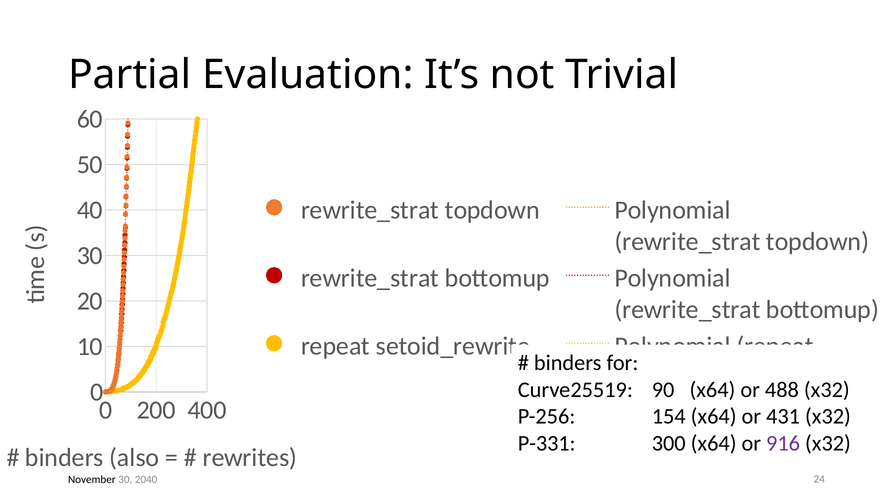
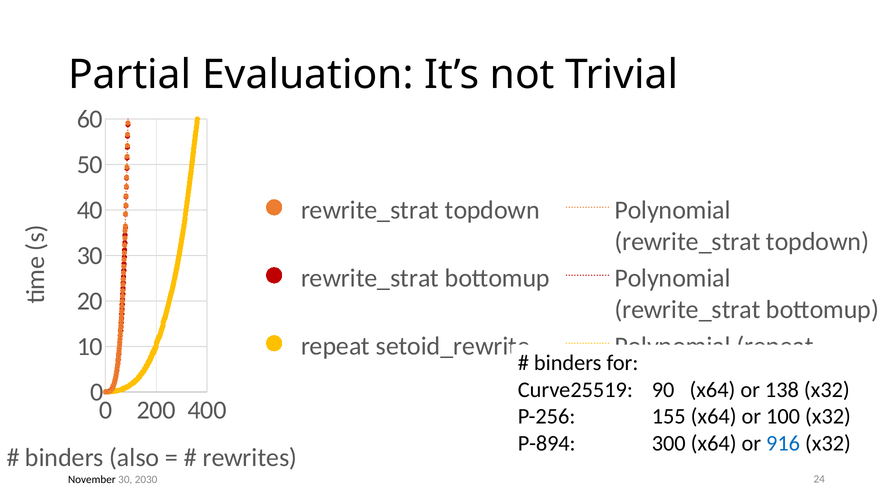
488: 488 -> 138 (782, 390)
154: 154 -> 155 (669, 417)
431: 431 -> 100 (783, 417)
P-331: P-331 -> P-894 (547, 444)
916 colour: purple -> blue (783, 444)
2040: 2040 -> 2030 (146, 480)
